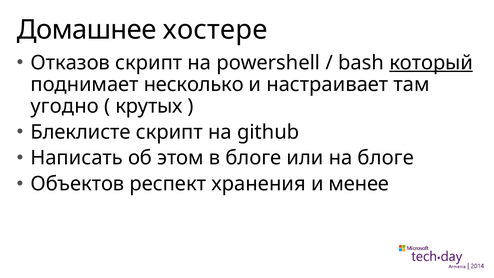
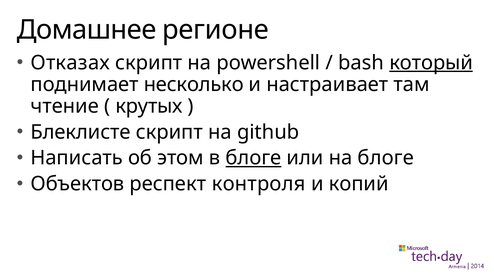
хостере: хостере -> регионе (215, 30)
Отказов: Отказов -> Отказах (70, 63)
угодно: угодно -> чтение (65, 106)
блоге underline: none -> present (253, 158)
хранения: хранения -> контроля (259, 184)
менее: менее -> копий (359, 184)
